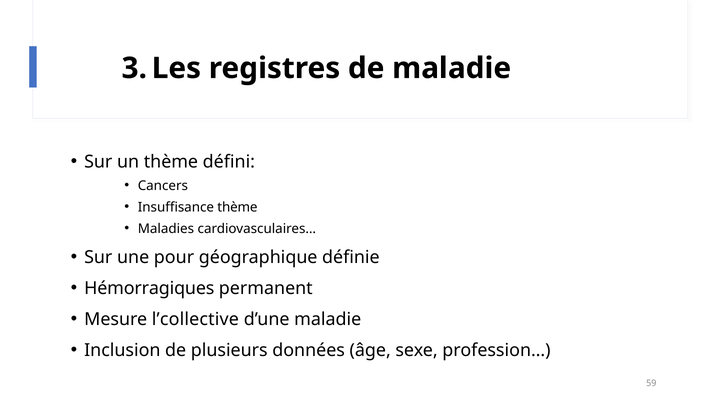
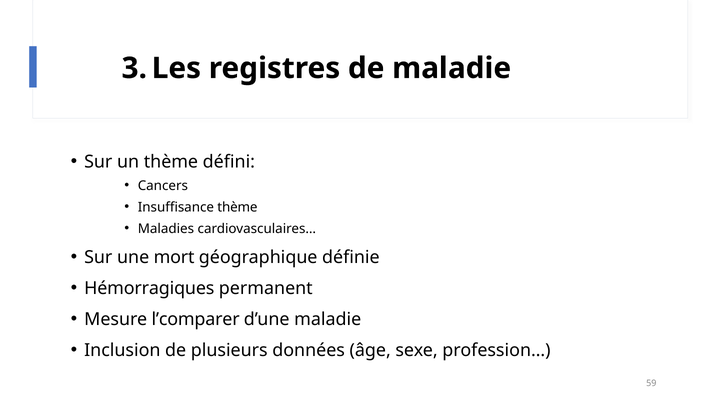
pour: pour -> mort (174, 257)
l’collective: l’collective -> l’comparer (196, 319)
